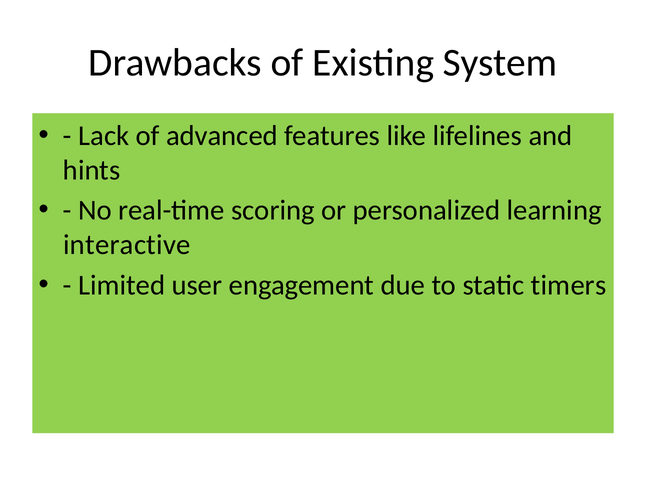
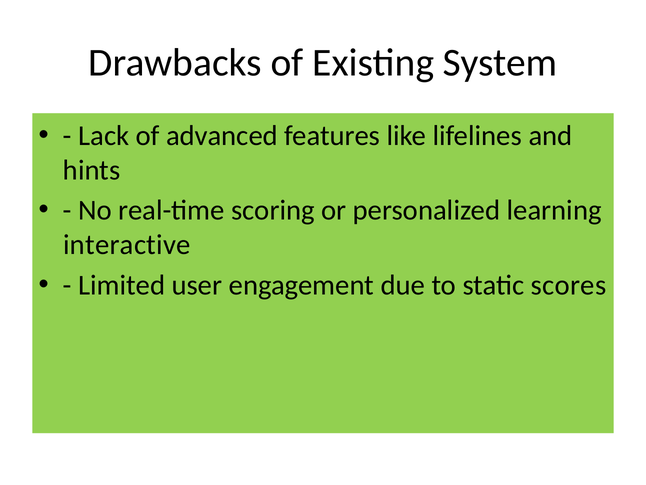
timers: timers -> scores (569, 285)
